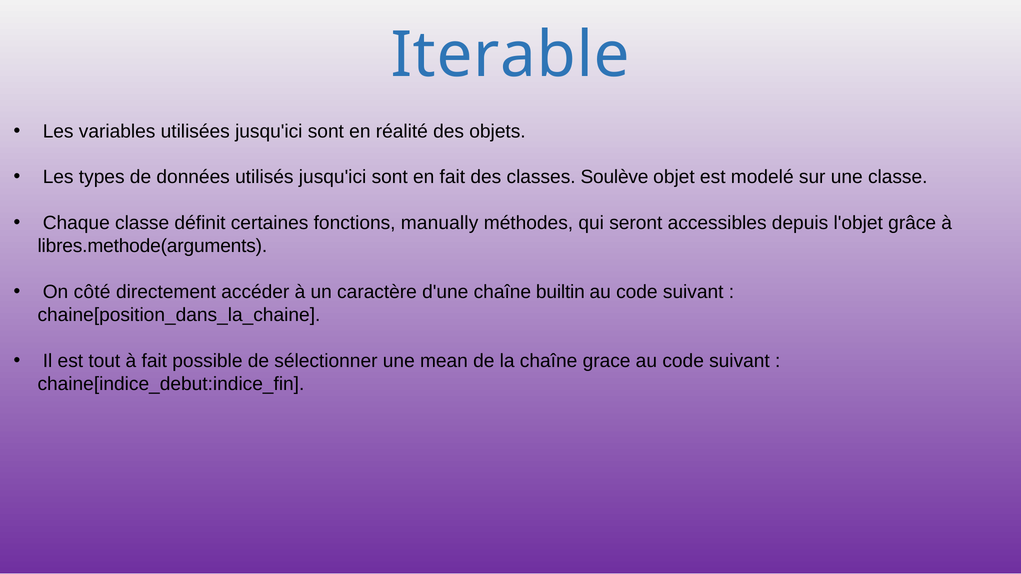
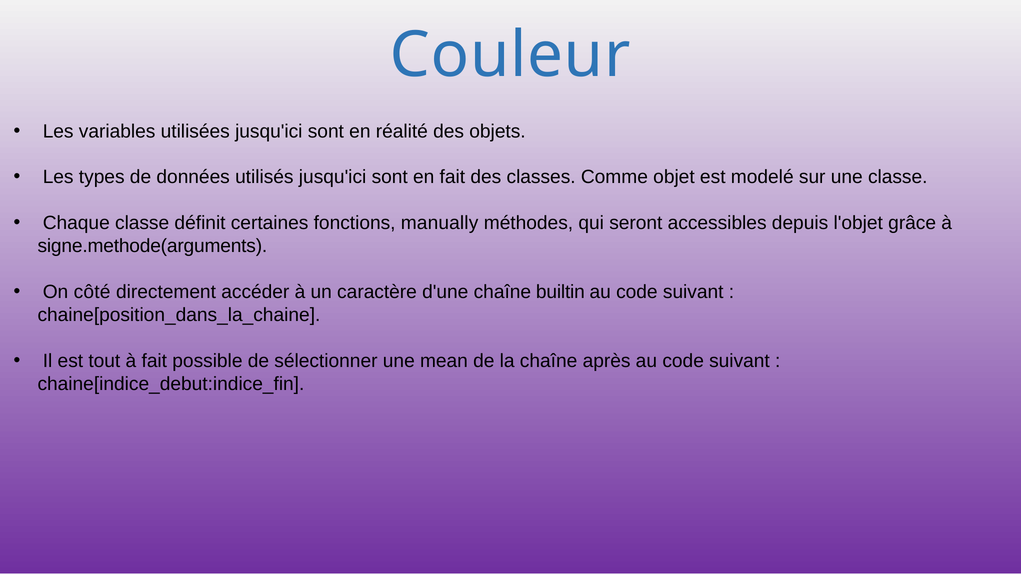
Iterable: Iterable -> Couleur (510, 55)
Soulève: Soulève -> Comme (614, 177)
libres.methode(arguments: libres.methode(arguments -> signe.methode(arguments (152, 246)
grace: grace -> après (607, 361)
